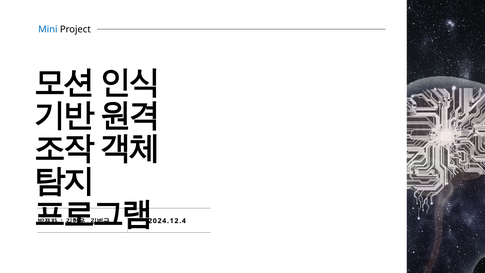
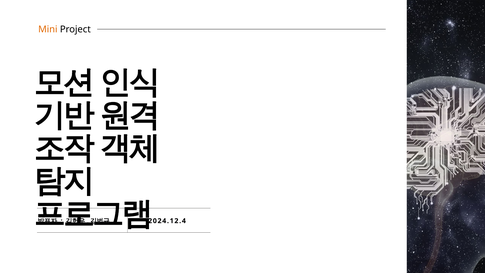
Mini colour: blue -> orange (48, 29)
